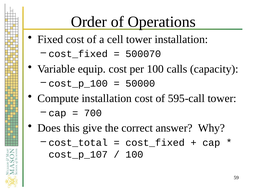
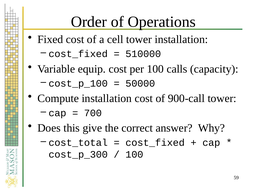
500070: 500070 -> 510000 (143, 54)
595-call: 595-call -> 900-call (186, 99)
cost_p_107: cost_p_107 -> cost_p_300 (78, 155)
